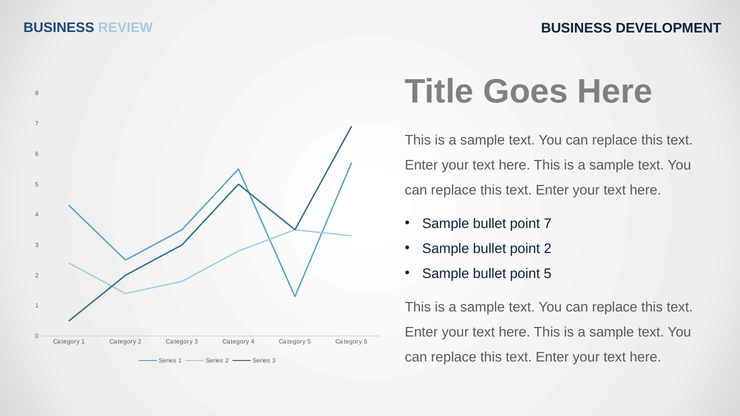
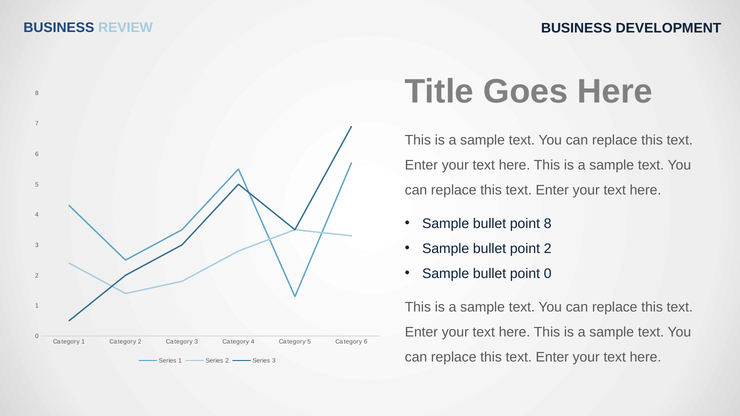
point 7: 7 -> 8 (548, 224)
point 5: 5 -> 0 (548, 274)
